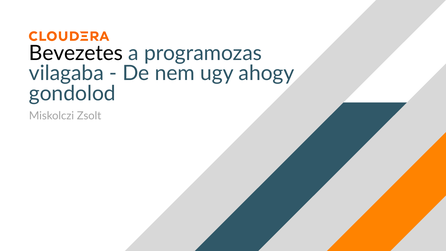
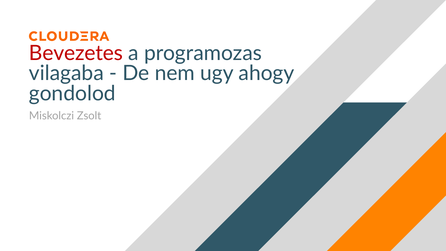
Bevezetes colour: black -> red (76, 53)
